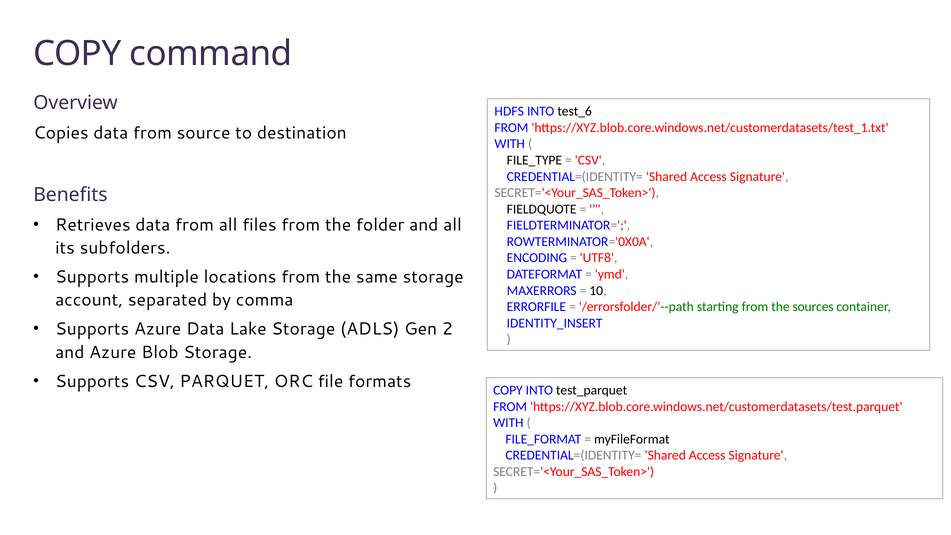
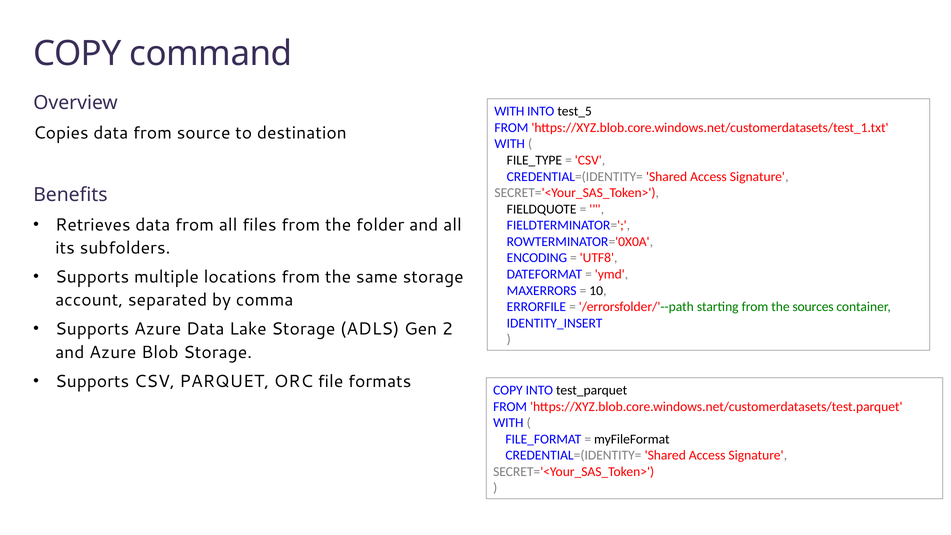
HDFS: HDFS -> WITH (509, 111)
test_6: test_6 -> test_5 (575, 111)
